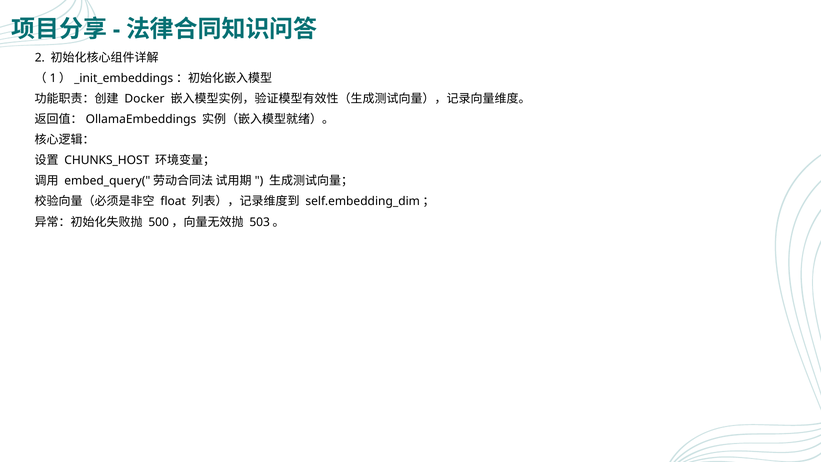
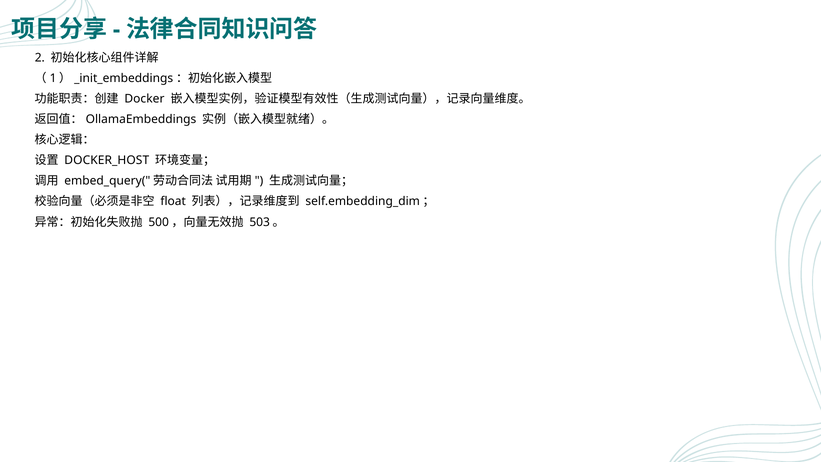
CHUNKS_HOST: CHUNKS_HOST -> DOCKER_HOST (107, 160)
